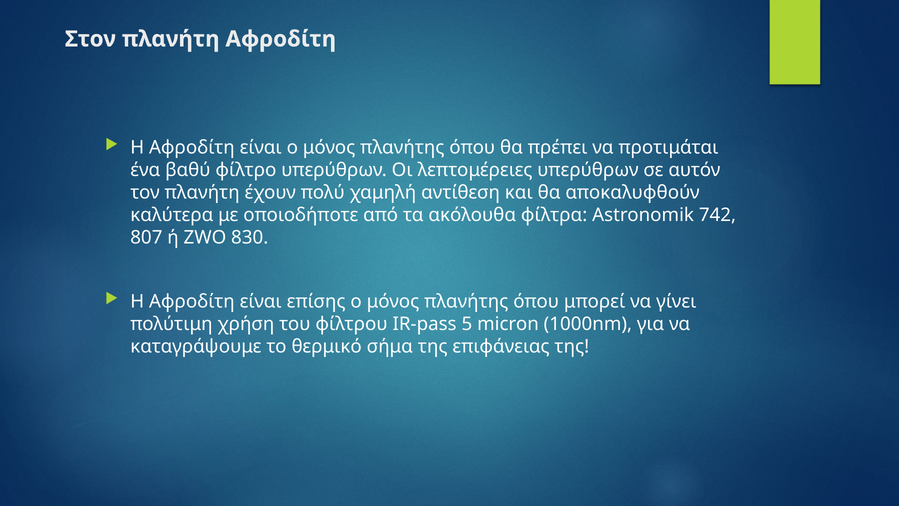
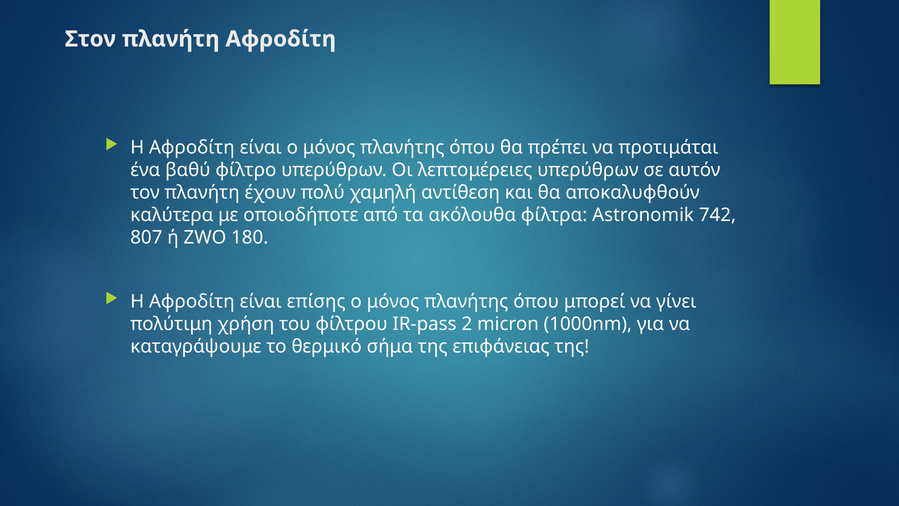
830: 830 -> 180 (250, 238)
5: 5 -> 2 (467, 324)
